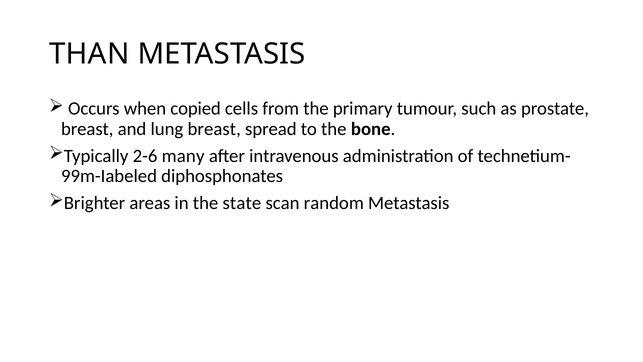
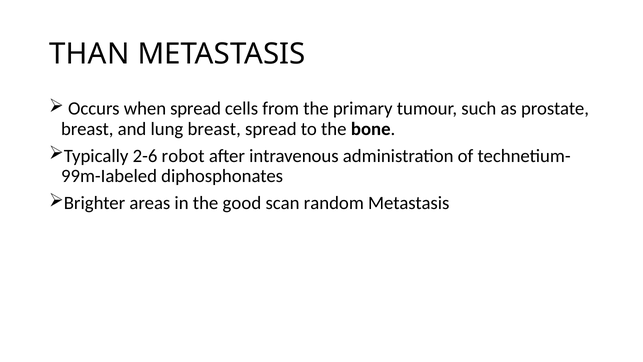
when copied: copied -> spread (196, 109)
many: many -> robot (183, 156)
state: state -> good (242, 203)
